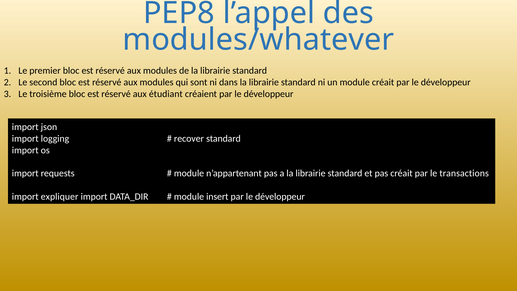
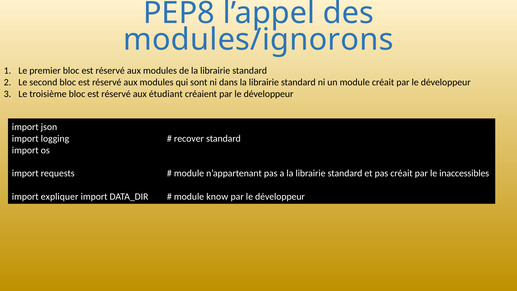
modules/whatever: modules/whatever -> modules/ignorons (258, 40)
transactions: transactions -> inaccessibles (464, 173)
insert: insert -> know (217, 197)
